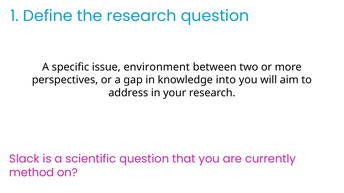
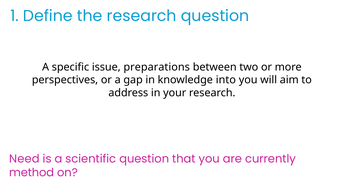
environment: environment -> preparations (157, 67)
Slack: Slack -> Need (24, 159)
